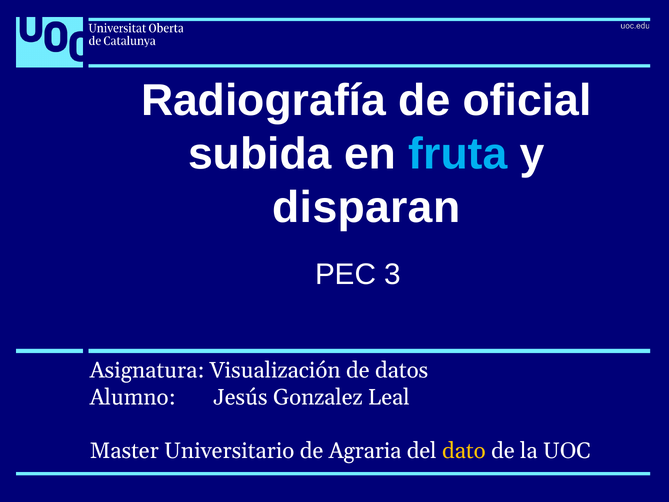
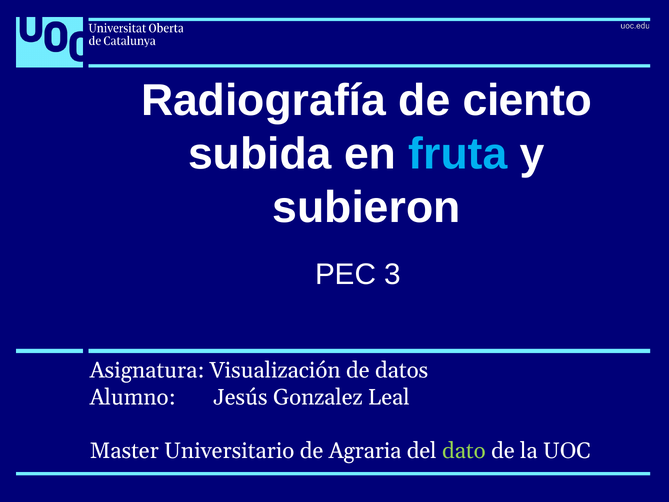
oficial: oficial -> ciento (527, 100)
disparan: disparan -> subieron (366, 207)
dato colour: yellow -> light green (464, 451)
